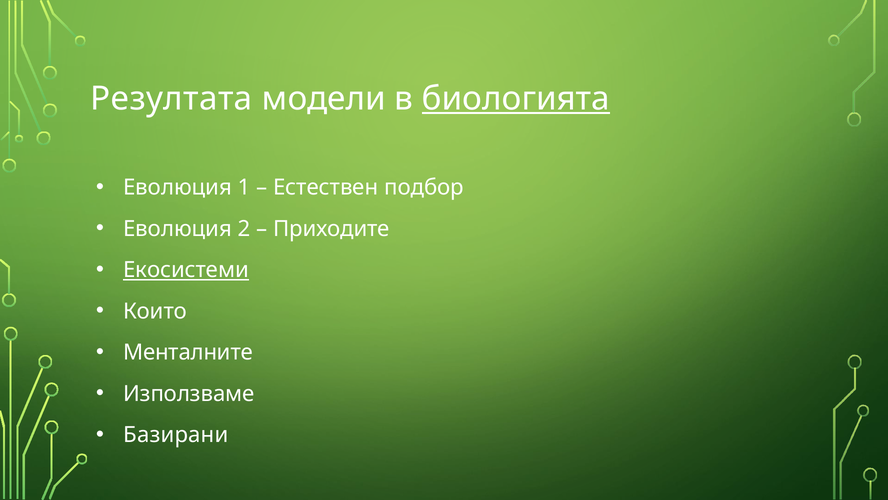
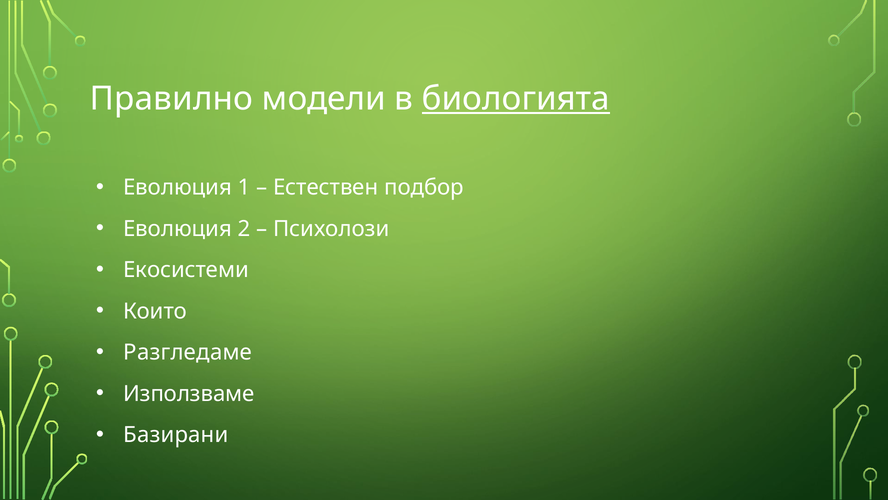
Резултата: Резултата -> Правилно (172, 99)
Приходите: Приходите -> Психолози (331, 229)
Екосистеми underline: present -> none (186, 270)
Менталните: Менталните -> Разгледаме (188, 352)
